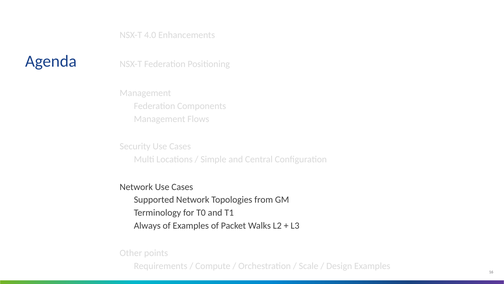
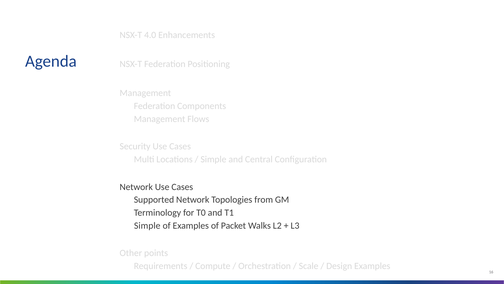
Always: Always -> Simple (147, 225)
